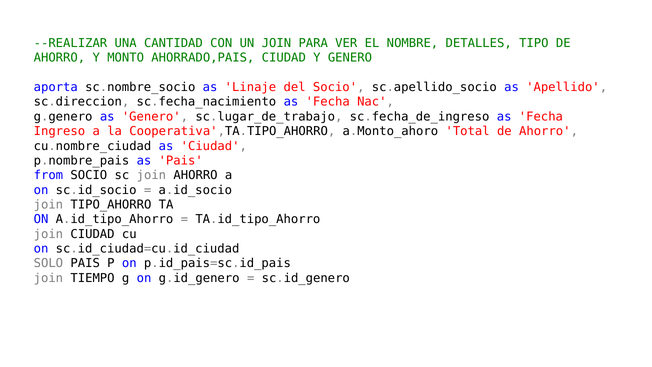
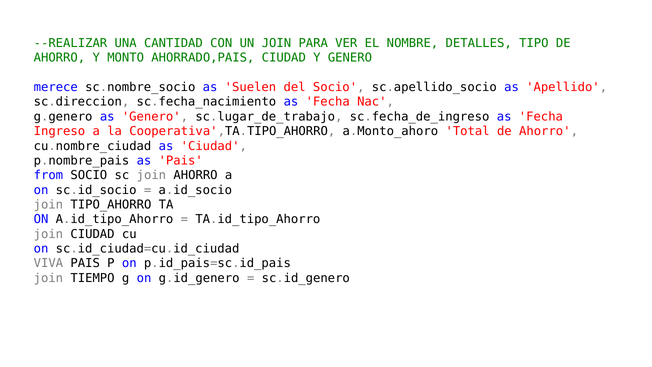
aporta: aporta -> merece (56, 87)
Linaje: Linaje -> Suelen (250, 87)
SOLO: SOLO -> VIVA (48, 263)
